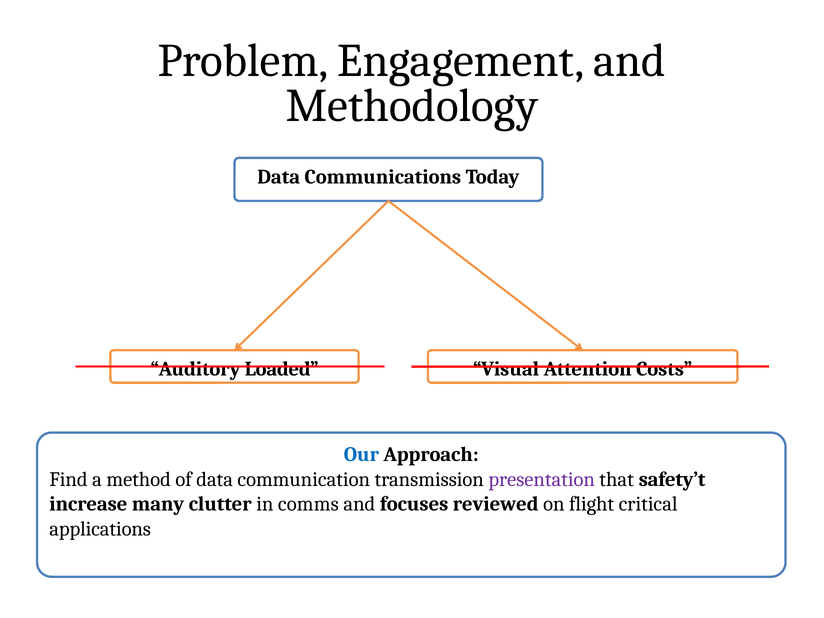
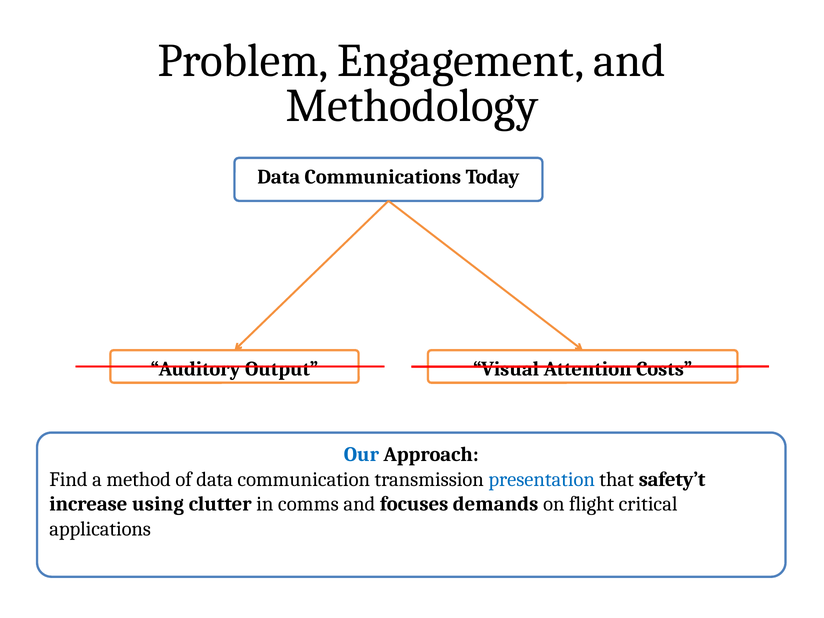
Loaded: Loaded -> Output (282, 369)
presentation colour: purple -> blue (542, 479)
many: many -> using (158, 504)
reviewed: reviewed -> demands (496, 504)
